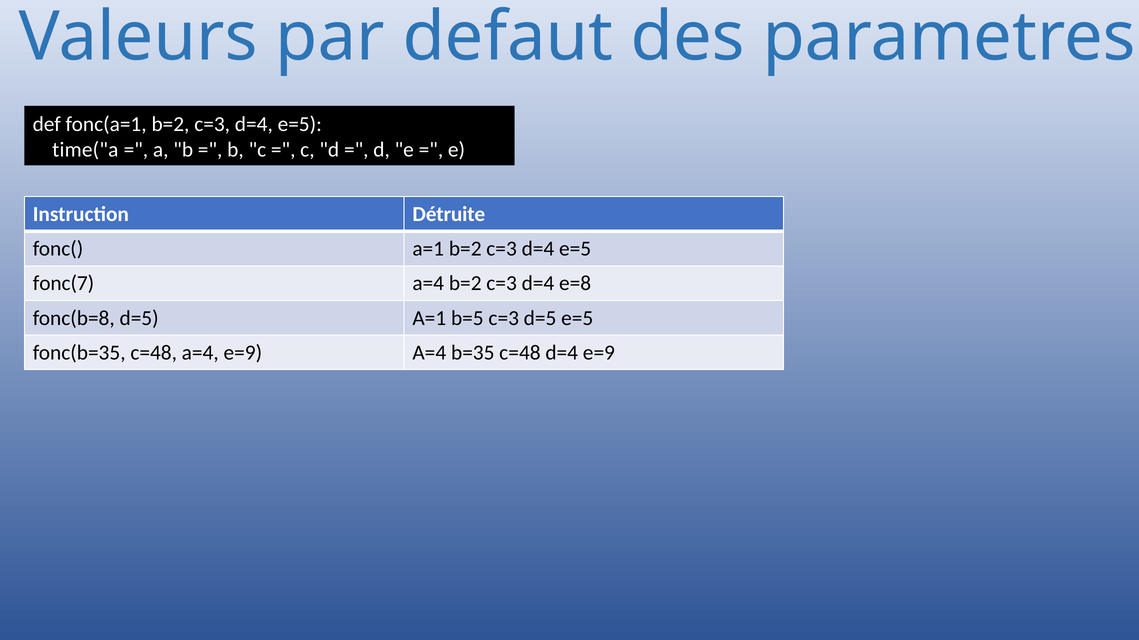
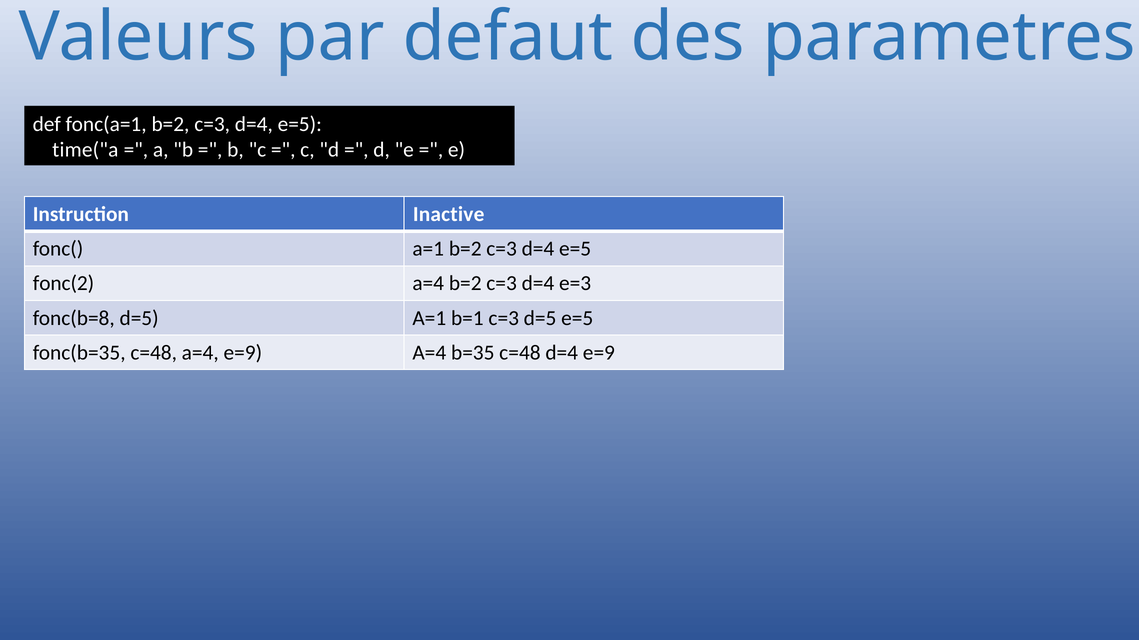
Détruite: Détruite -> Inactive (449, 214)
fonc(7: fonc(7 -> fonc(2 (64, 284)
e=8: e=8 -> e=3 (575, 284)
b=5: b=5 -> b=1 (467, 318)
